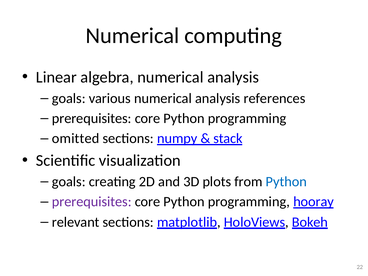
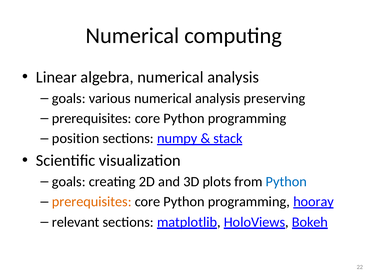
references: references -> preserving (274, 98)
omitted: omitted -> position (76, 138)
prerequisites colour: purple -> orange (92, 202)
